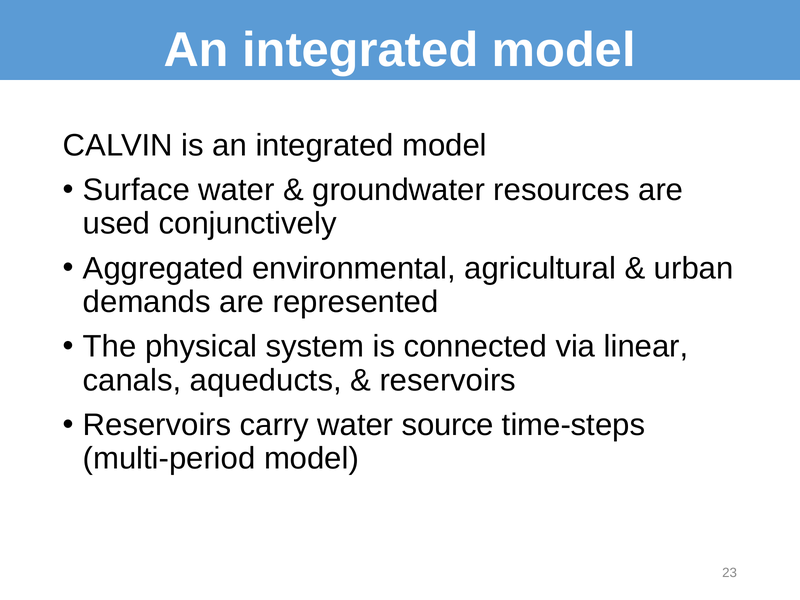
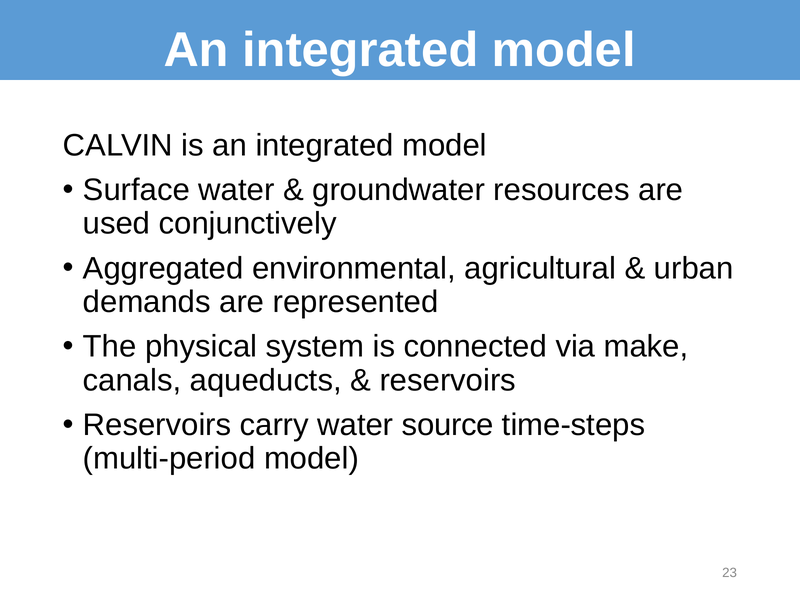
linear: linear -> make (646, 347)
